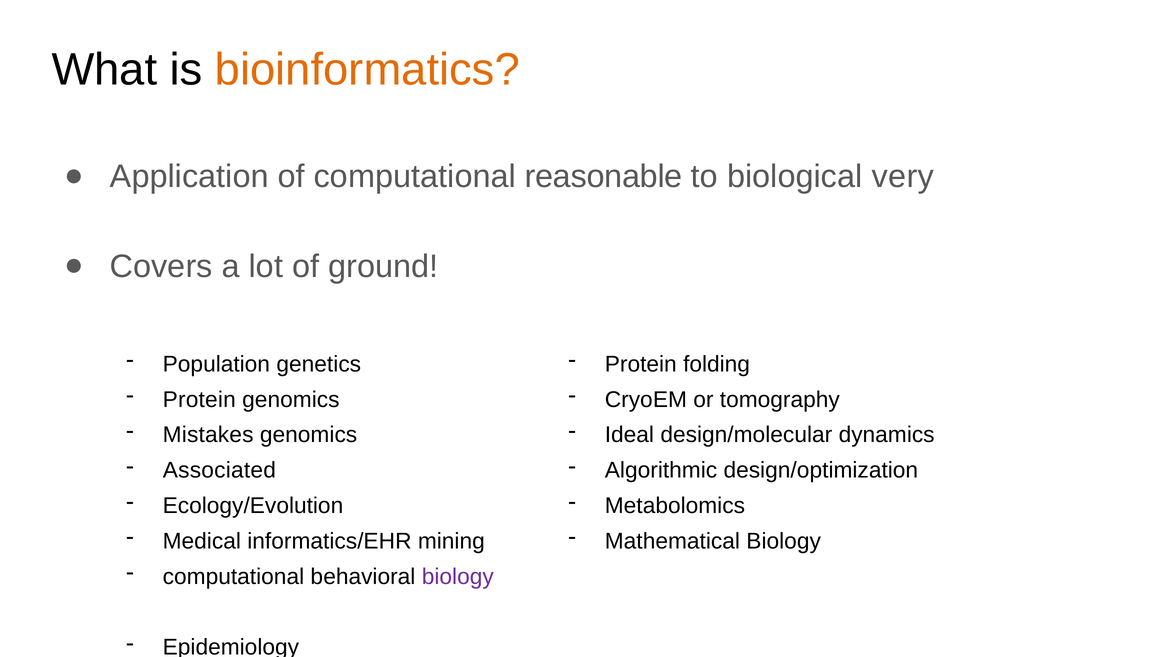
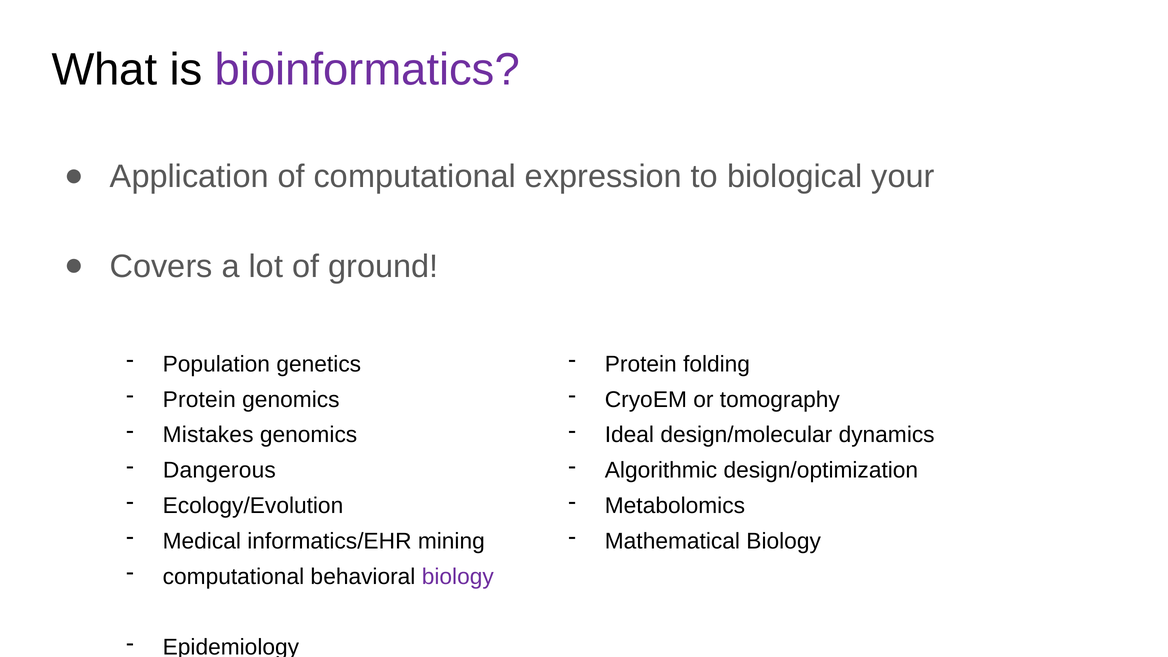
bioinformatics colour: orange -> purple (367, 70)
reasonable: reasonable -> expression (603, 177)
very: very -> your (903, 177)
Associated: Associated -> Dangerous (219, 470)
